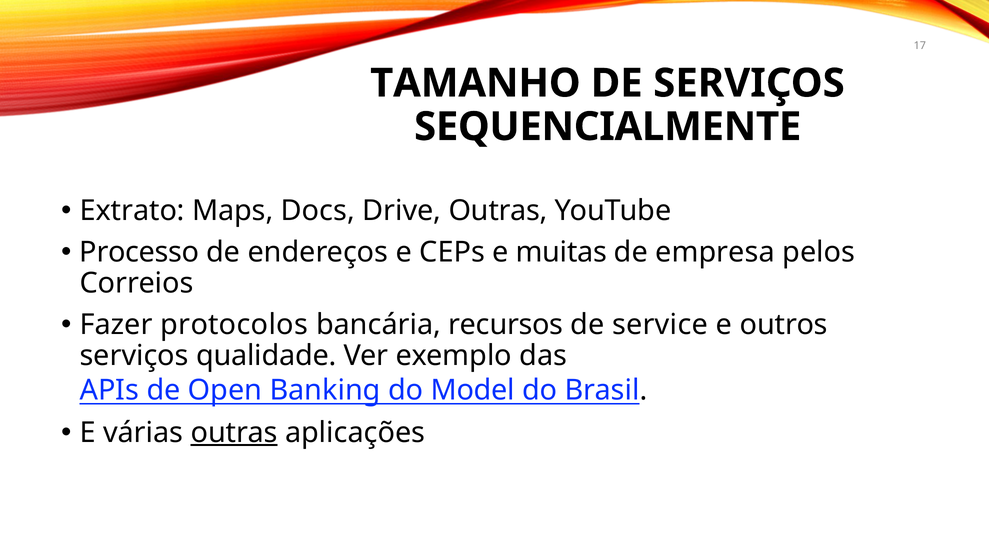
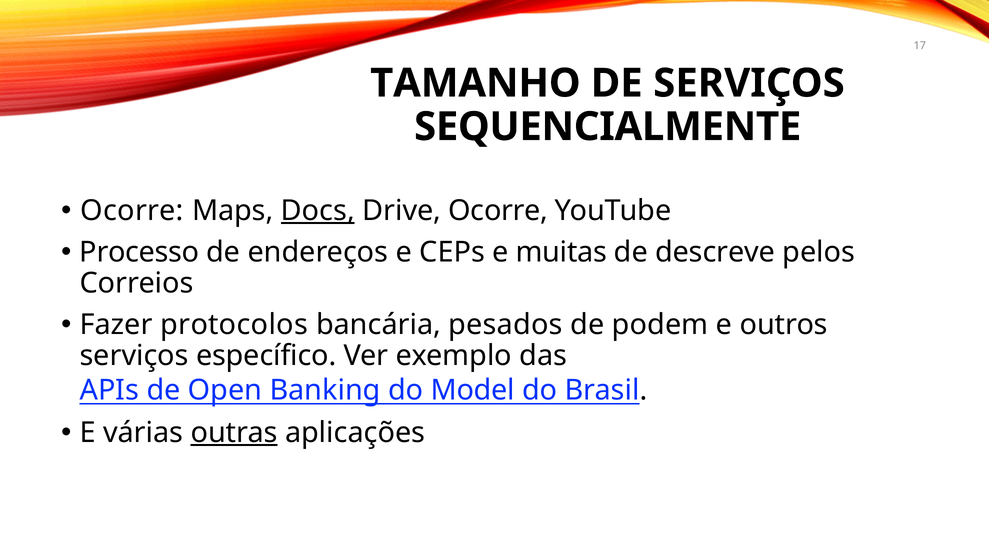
Extrato: Extrato -> Ocorre (132, 210)
Docs underline: none -> present (318, 210)
Drive Outras: Outras -> Ocorre (498, 210)
empresa: empresa -> descreve (715, 252)
recursos: recursos -> pesados (506, 324)
service: service -> podem (660, 324)
qualidade: qualidade -> específico (266, 355)
